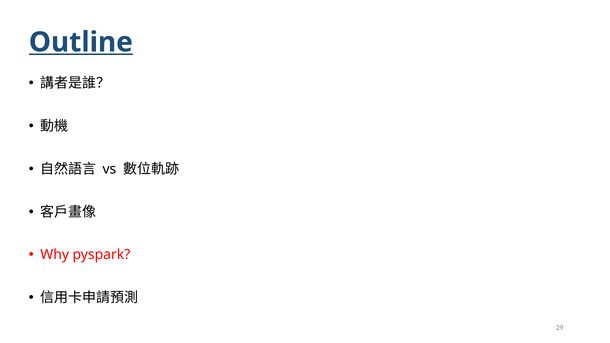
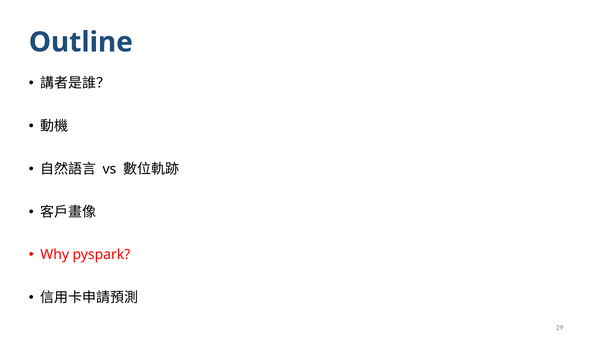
Outline underline: present -> none (81, 42)
